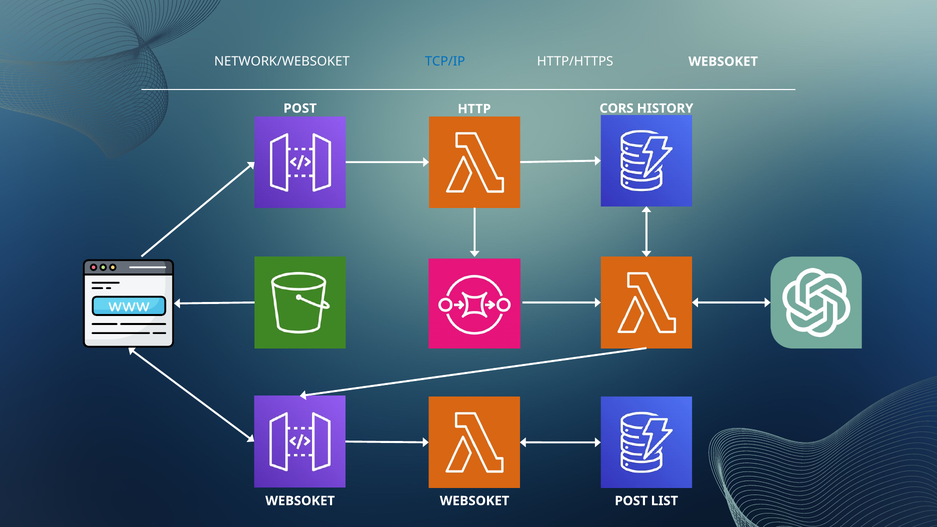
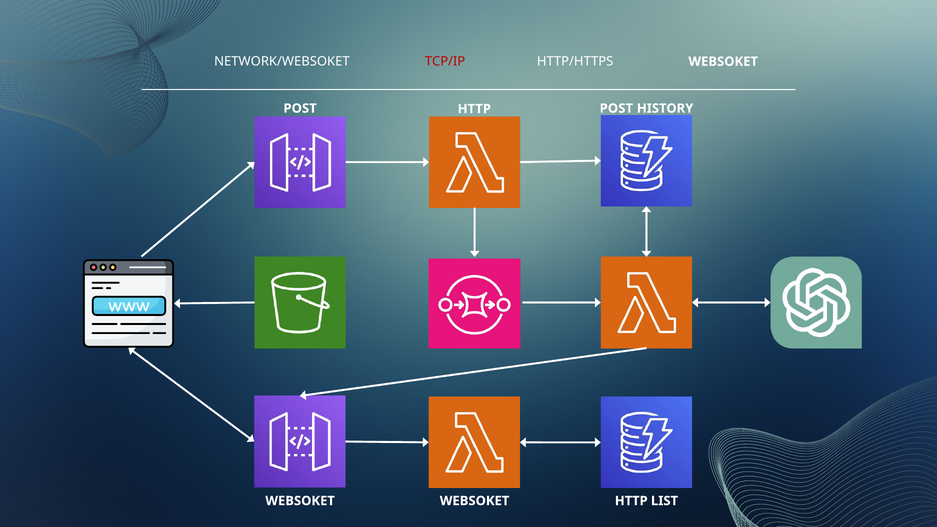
TCP/IP colour: blue -> red (445, 62)
HTTP CORS: CORS -> POST (616, 108)
WEBSOKET POST: POST -> HTTP (631, 501)
